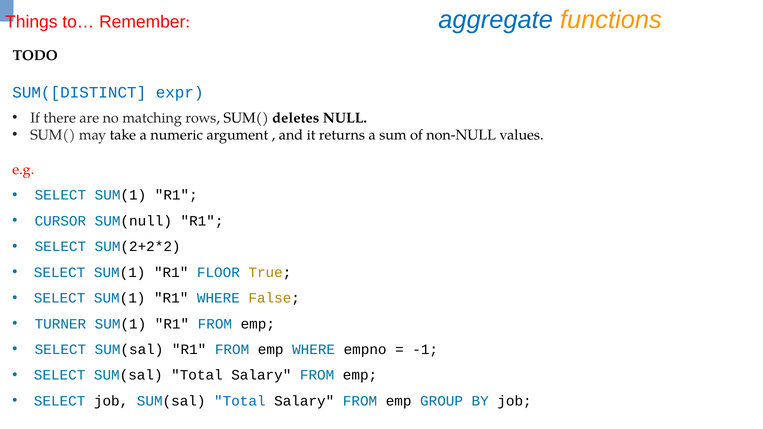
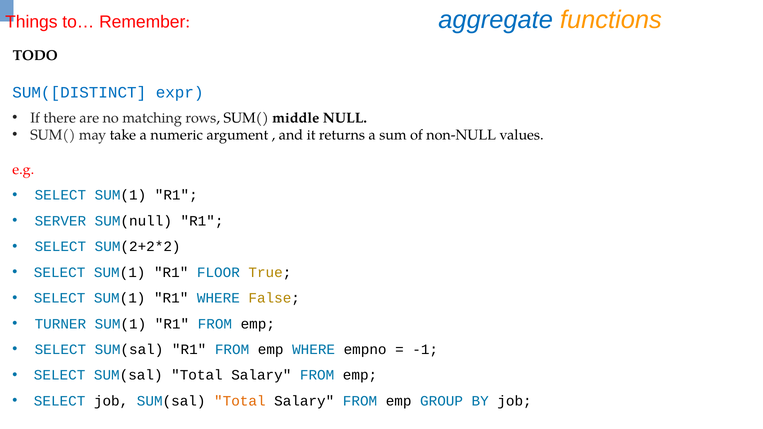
deletes: deletes -> middle (296, 118)
CURSOR: CURSOR -> SERVER (60, 221)
Total colour: blue -> orange (240, 401)
